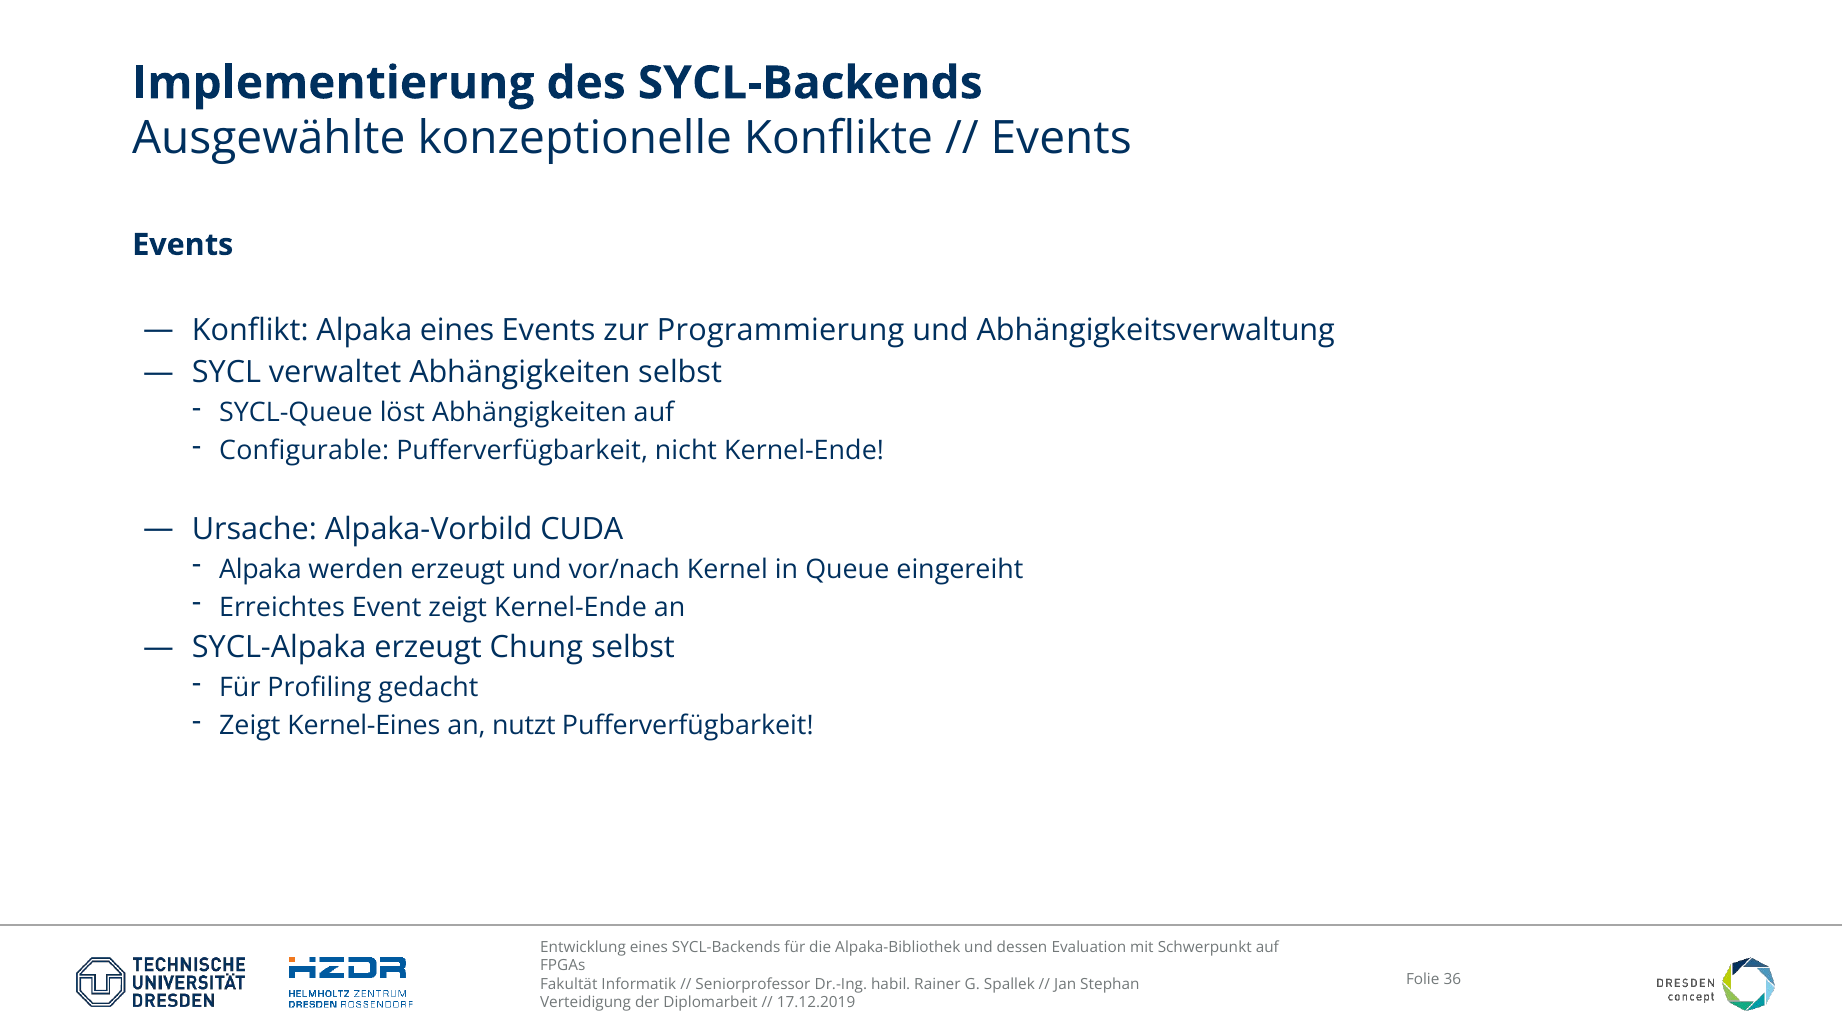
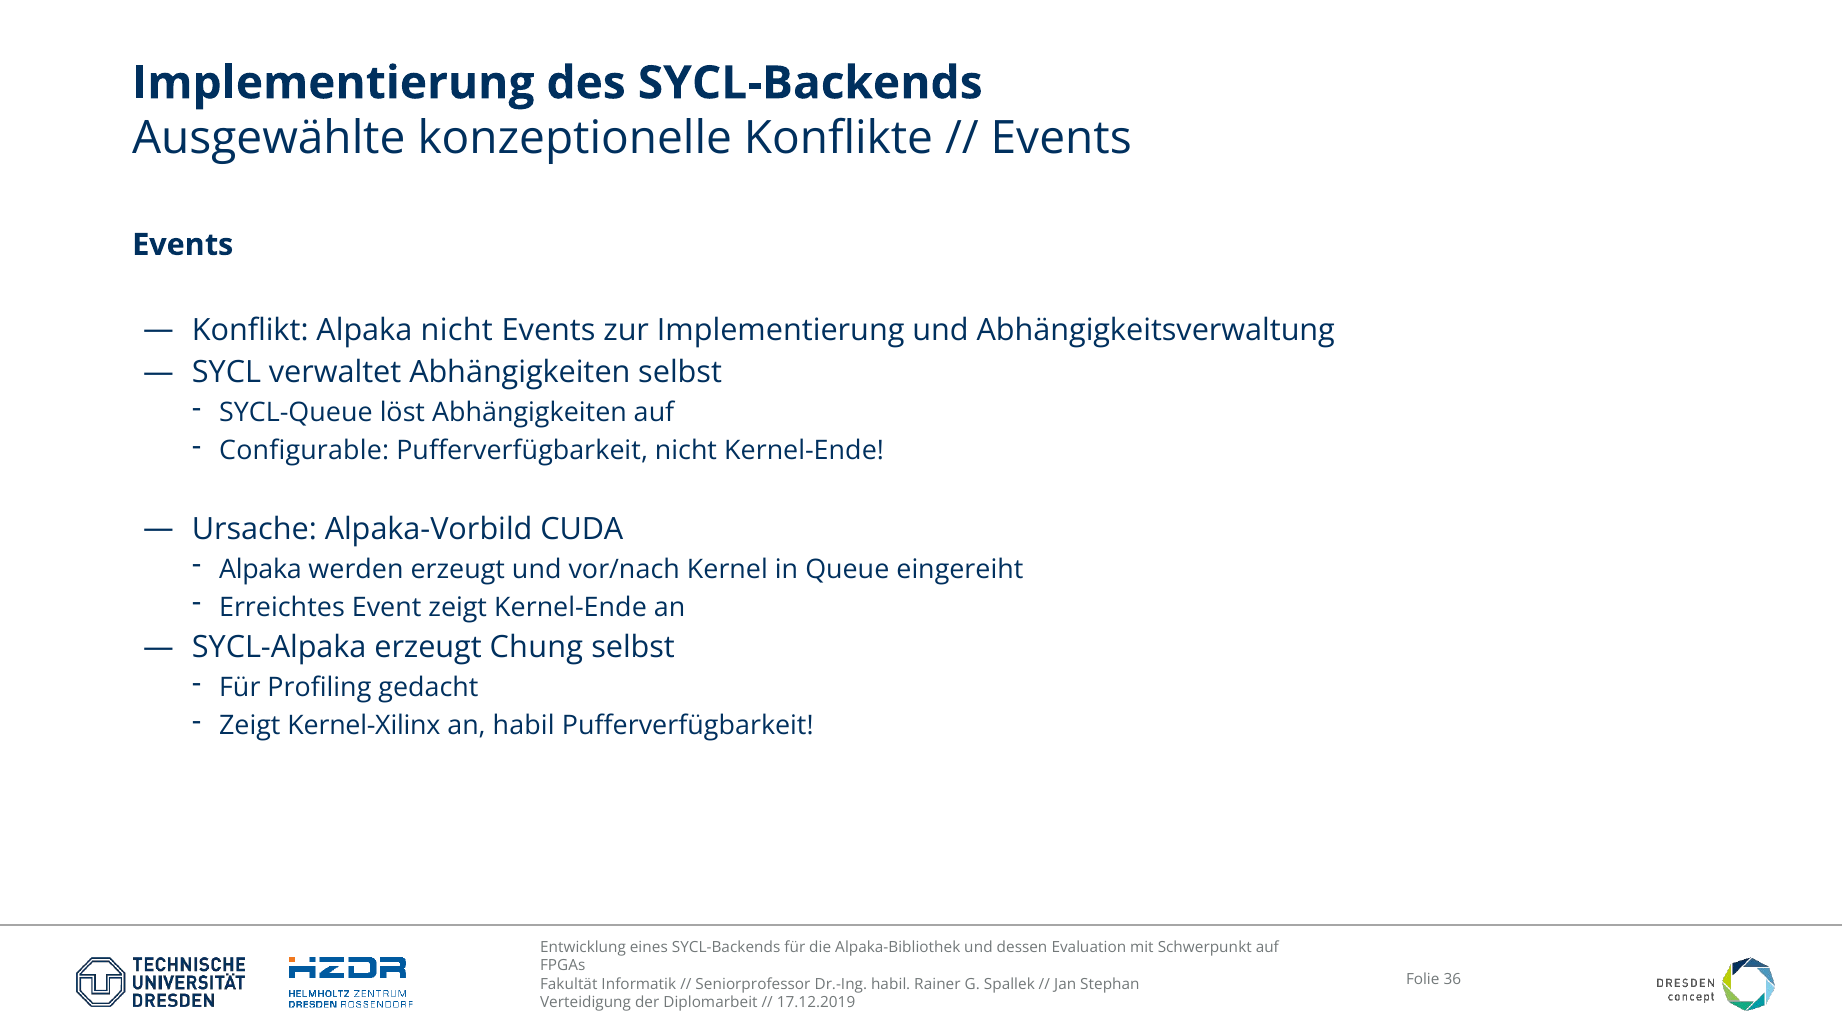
Alpaka eines: eines -> nicht (457, 330)
zur Programmierung: Programmierung -> Implementierung (781, 330)
Kernel-Eines: Kernel-Eines -> Kernel-Xilinx (364, 726)
an nutzt: nutzt -> habil (524, 726)
